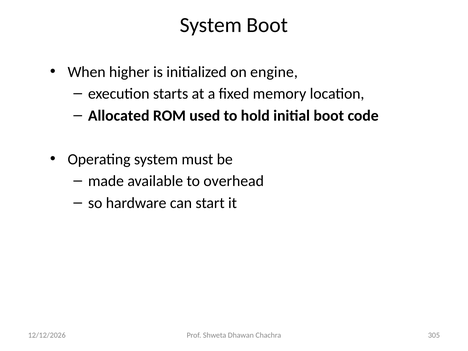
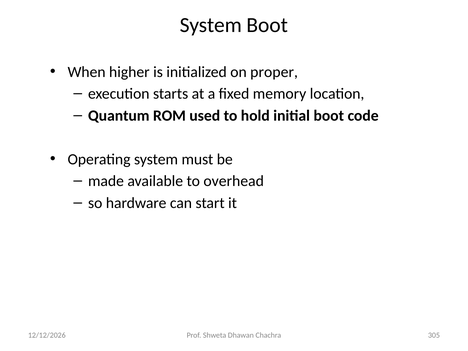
engine: engine -> proper (274, 72)
Allocated: Allocated -> Quantum (119, 116)
